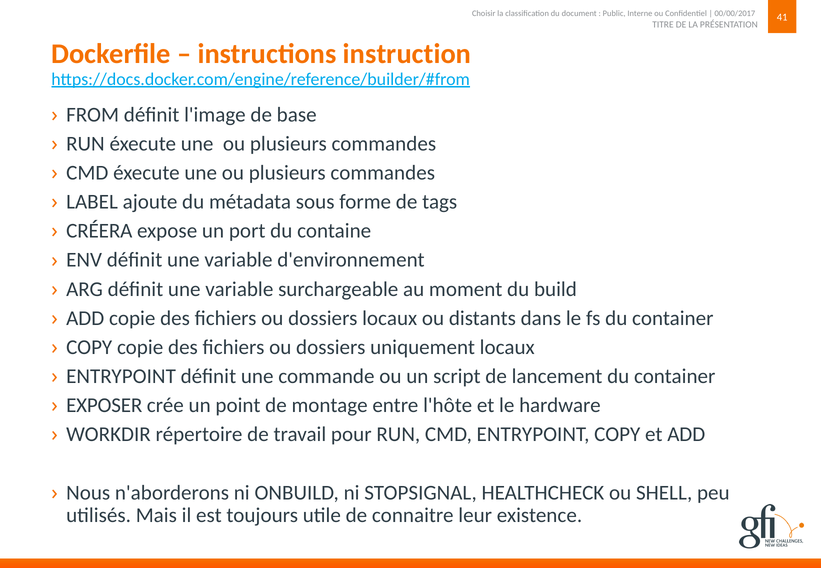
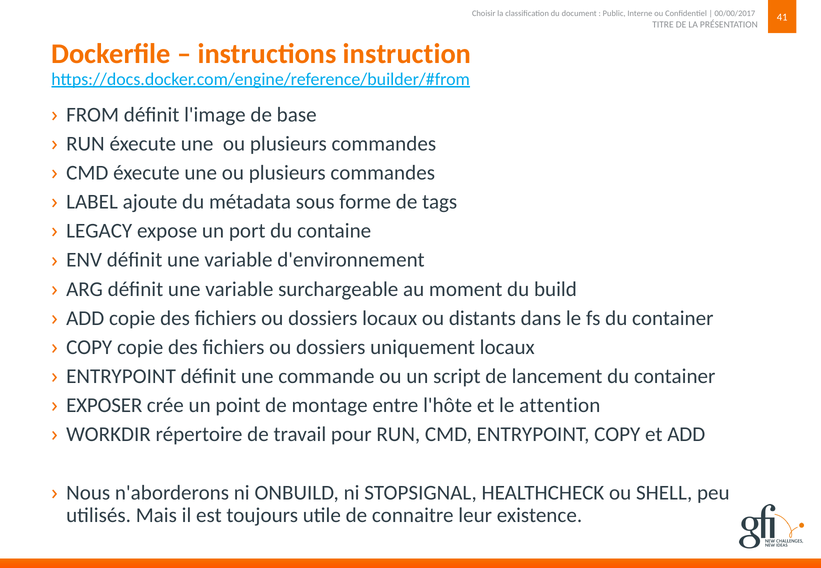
CRÉERA: CRÉERA -> LEGACY (99, 231)
hardware: hardware -> attention (560, 406)
